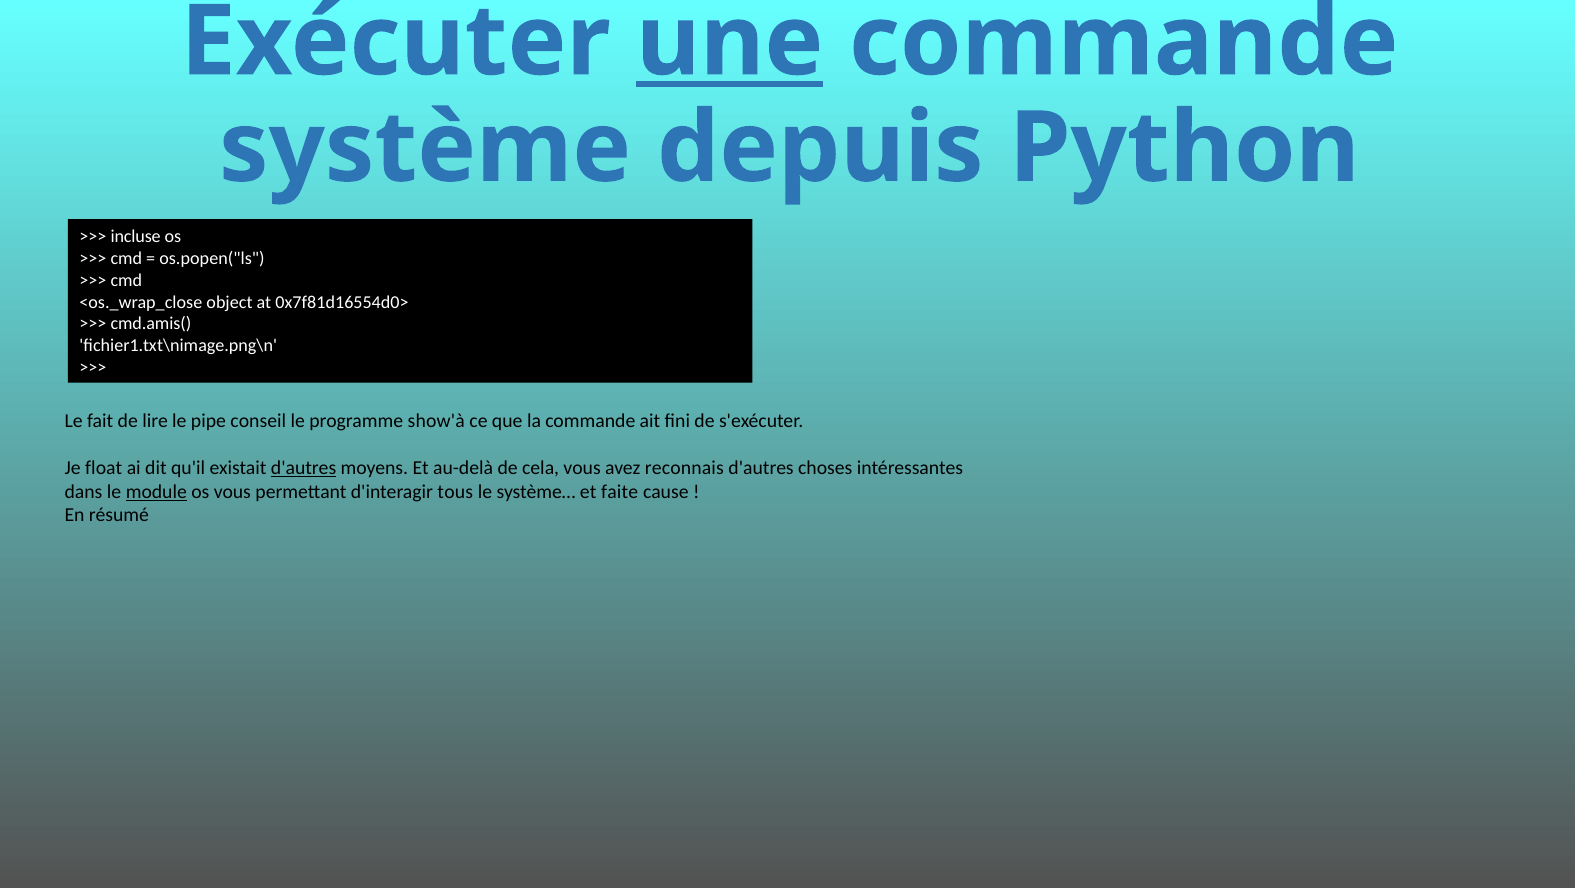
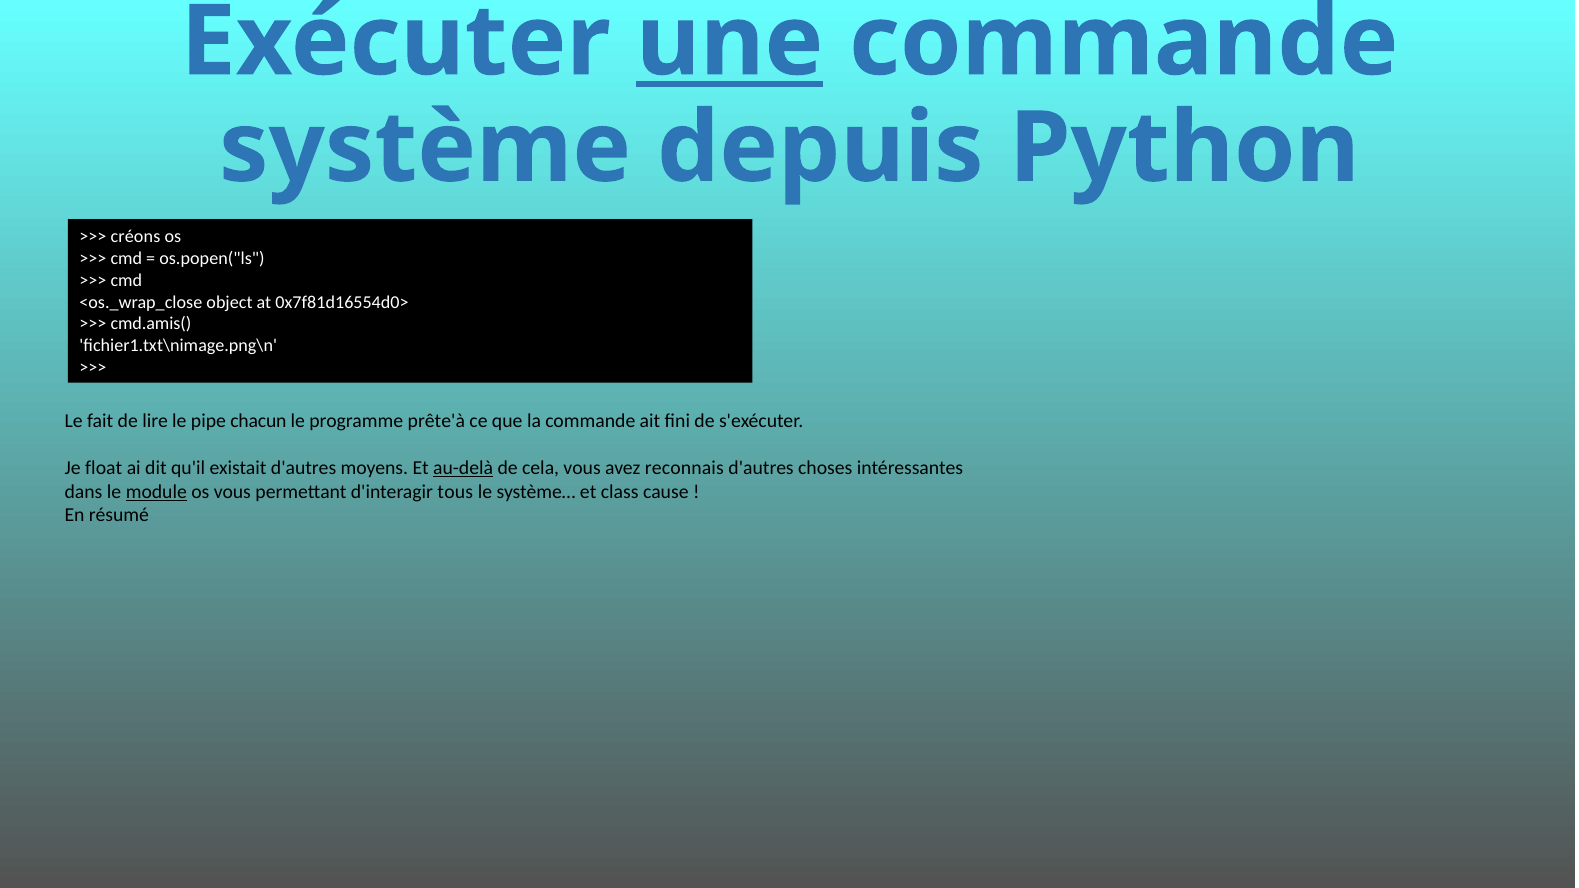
incluse: incluse -> créons (135, 237)
conseil: conseil -> chacun (258, 421)
show'à: show'à -> prête'à (436, 421)
d'autres underline: present -> none (304, 468)
au-delà underline: none -> present (463, 468)
faite: faite -> class (620, 492)
